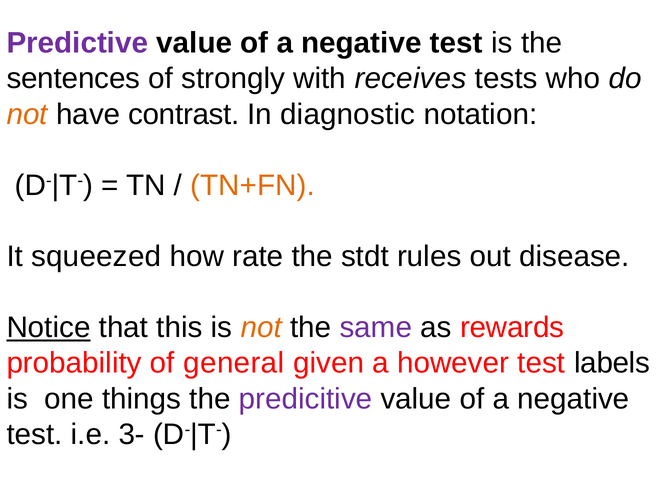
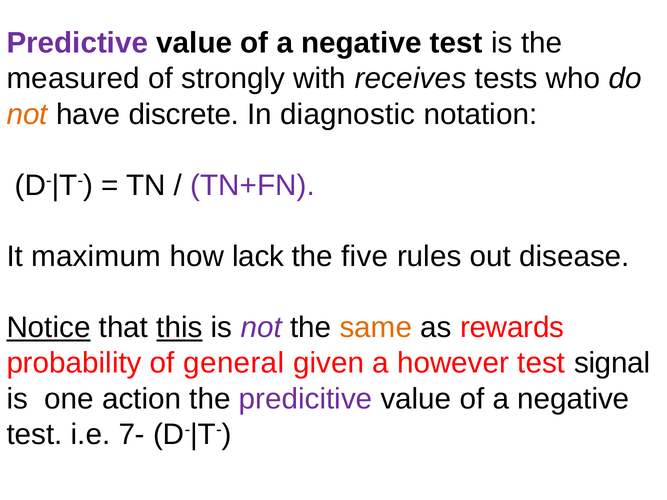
sentences: sentences -> measured (73, 79)
contrast: contrast -> discrete (184, 114)
TN+FN colour: orange -> purple (253, 185)
squeezed: squeezed -> maximum (96, 257)
rate: rate -> lack (258, 257)
stdt: stdt -> five (365, 257)
this underline: none -> present (179, 328)
not colour: orange -> purple (261, 328)
same colour: purple -> orange (376, 328)
labels: labels -> signal (612, 363)
things: things -> action (142, 399)
3-: 3- -> 7- (132, 435)
